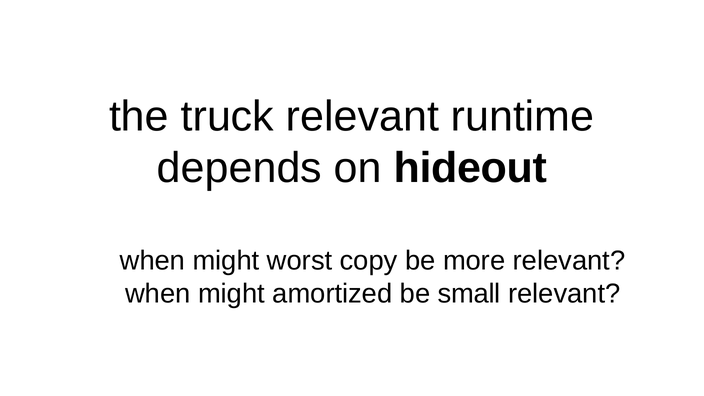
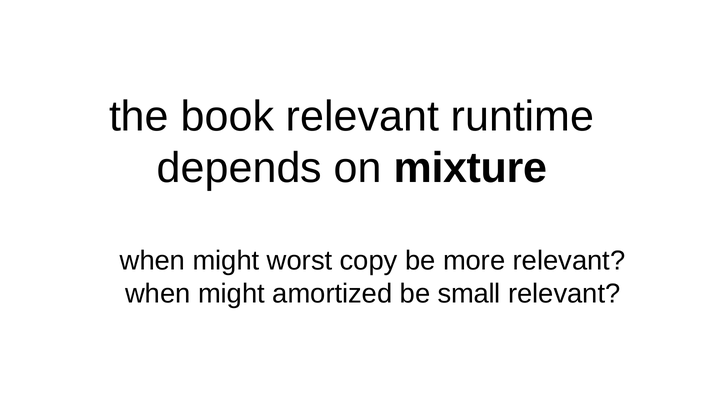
truck: truck -> book (227, 117)
hideout: hideout -> mixture (471, 168)
